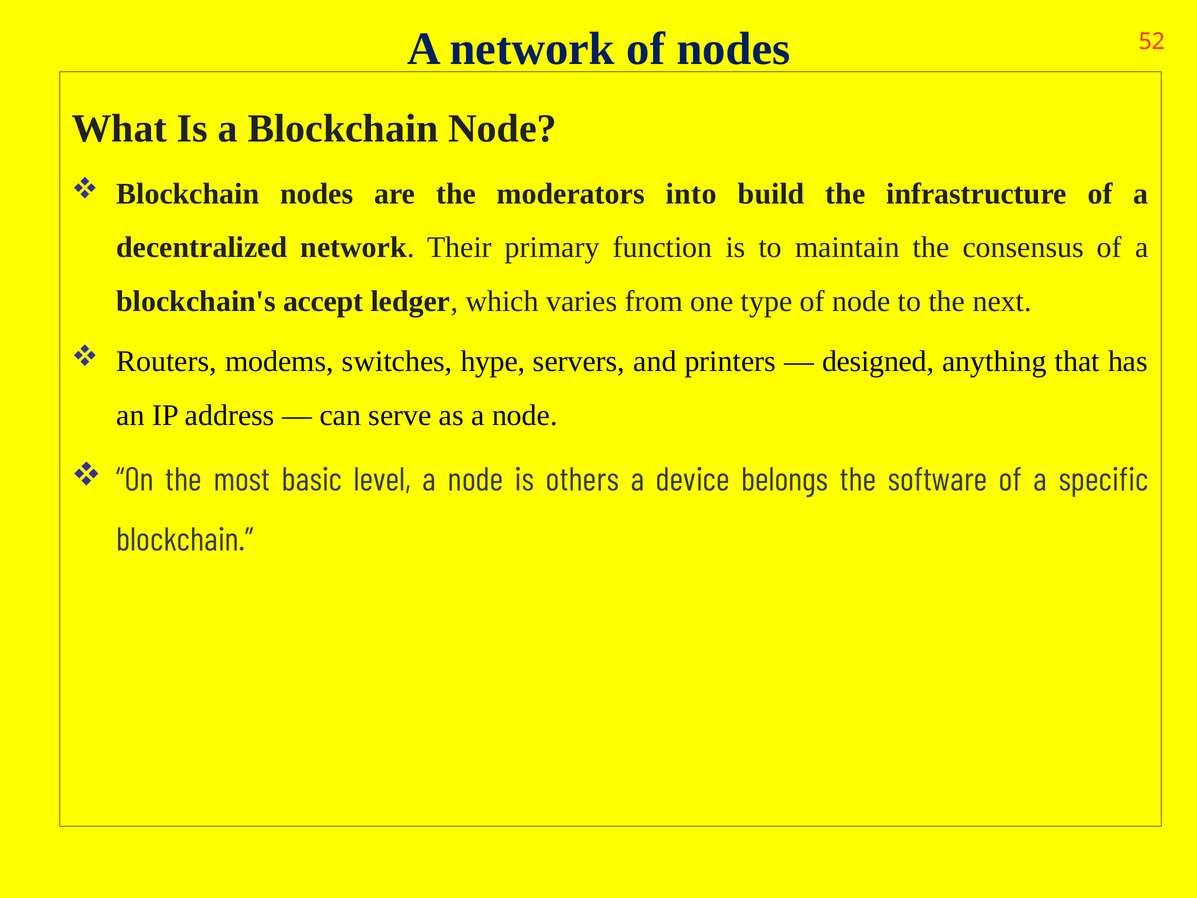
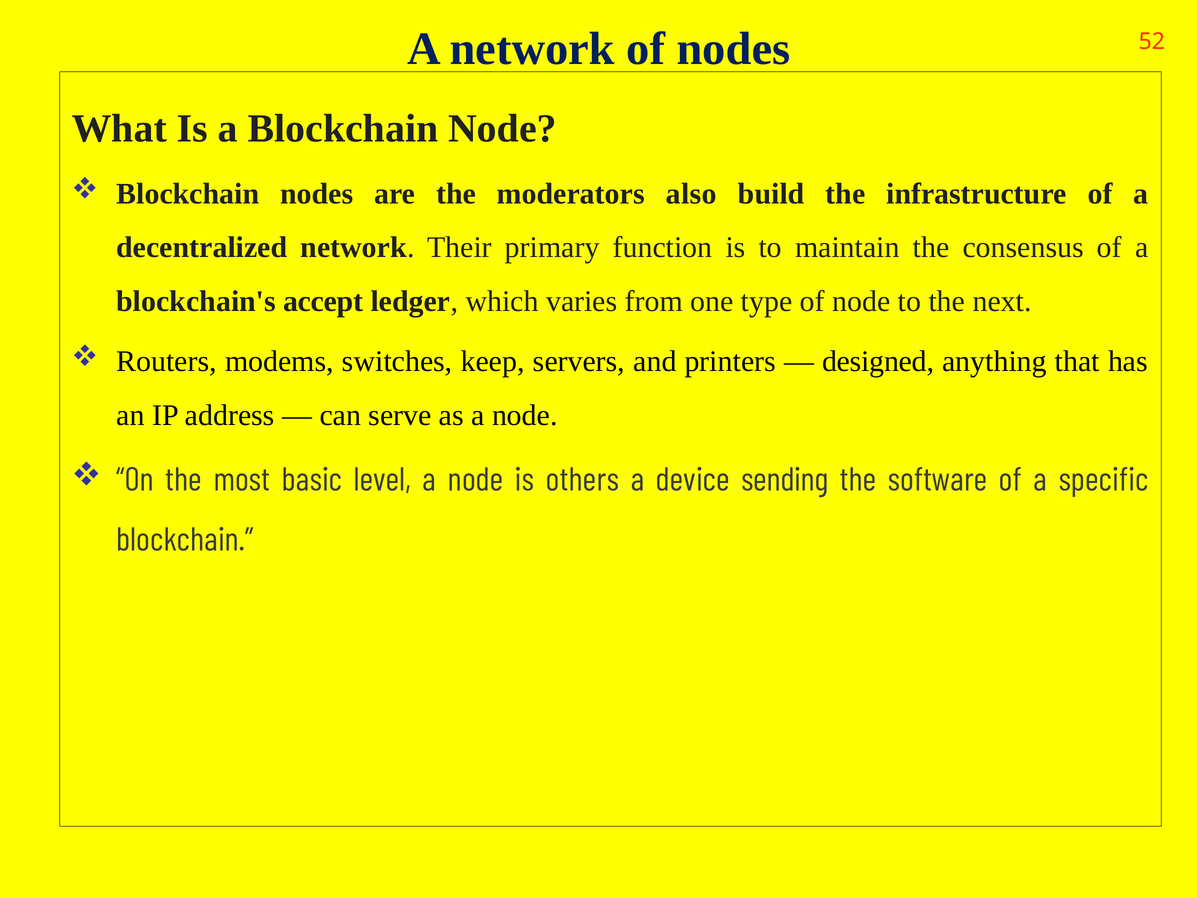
into: into -> also (691, 194)
hype: hype -> keep (493, 361)
belongs: belongs -> sending (785, 480)
